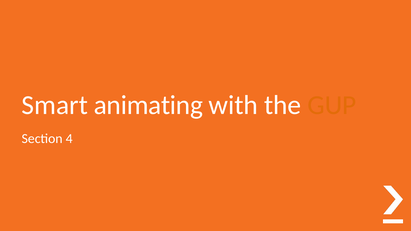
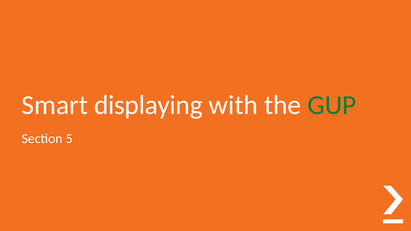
animating: animating -> displaying (148, 105)
GUP colour: orange -> green (332, 105)
4: 4 -> 5 (69, 139)
